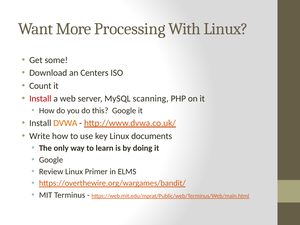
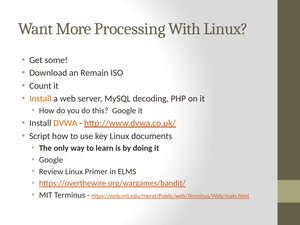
Centers: Centers -> Remain (94, 73)
Install colour: red -> orange (40, 99)
scanning: scanning -> decoding (151, 99)
Write: Write -> Script (40, 136)
